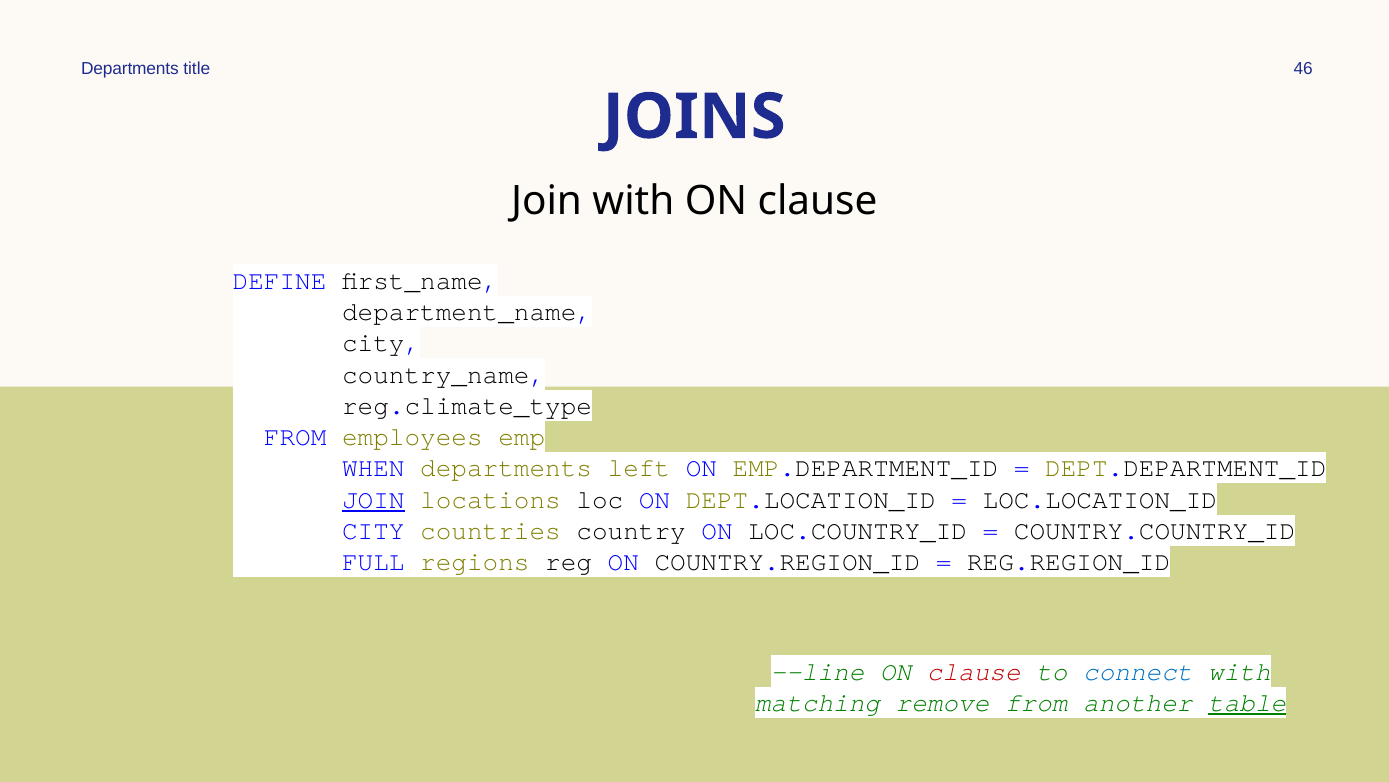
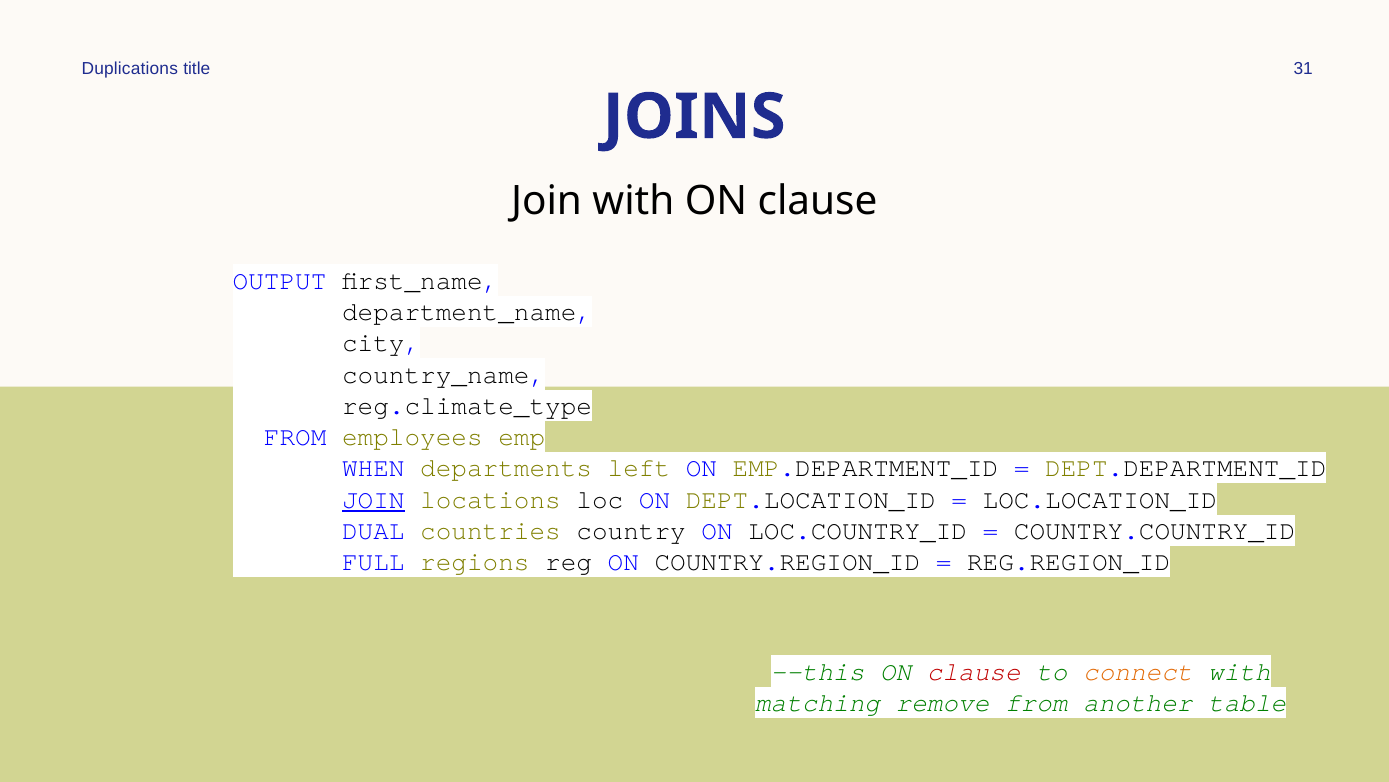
Departments: Departments -> Duplications (130, 69)
46: 46 -> 31 (1303, 69)
DEFINE: DEFINE -> OUTPUT (280, 280)
CITY: CITY -> DUAL (373, 530)
--line: --line -> --this (818, 671)
connect colour: blue -> orange (1138, 671)
table underline: present -> none (1247, 702)
